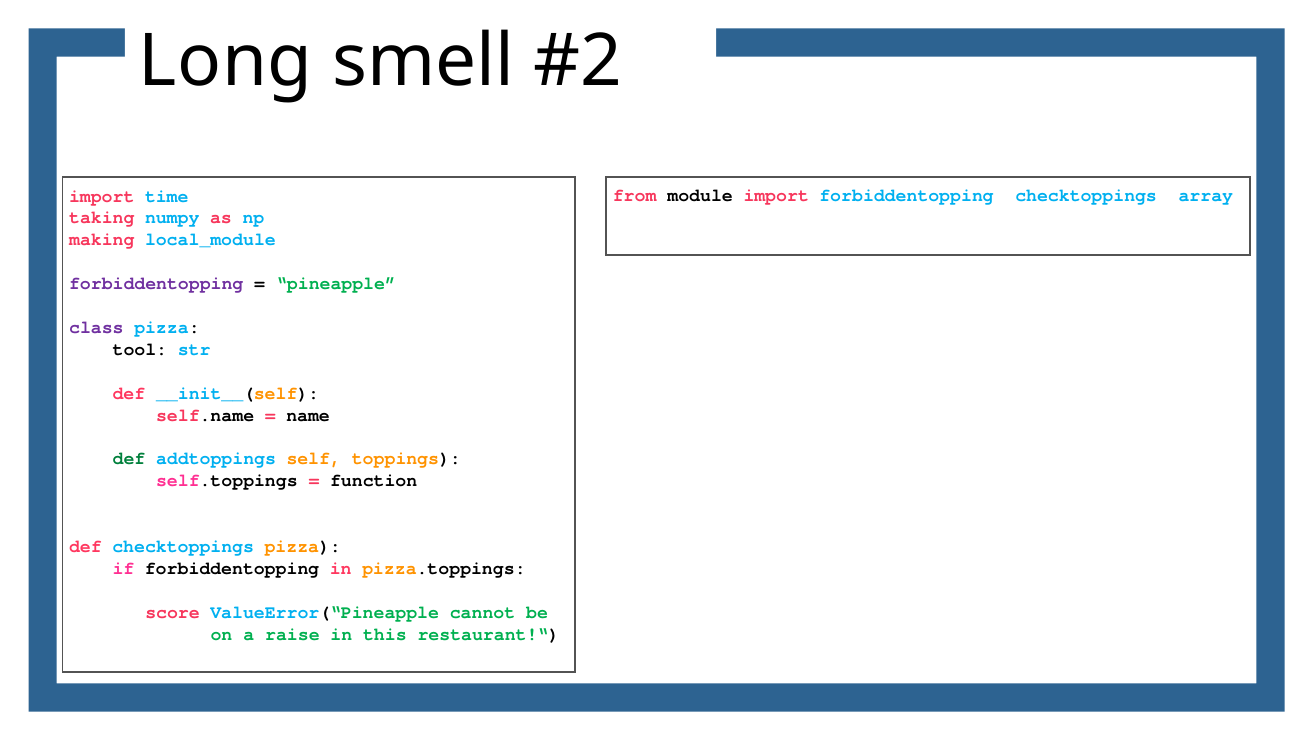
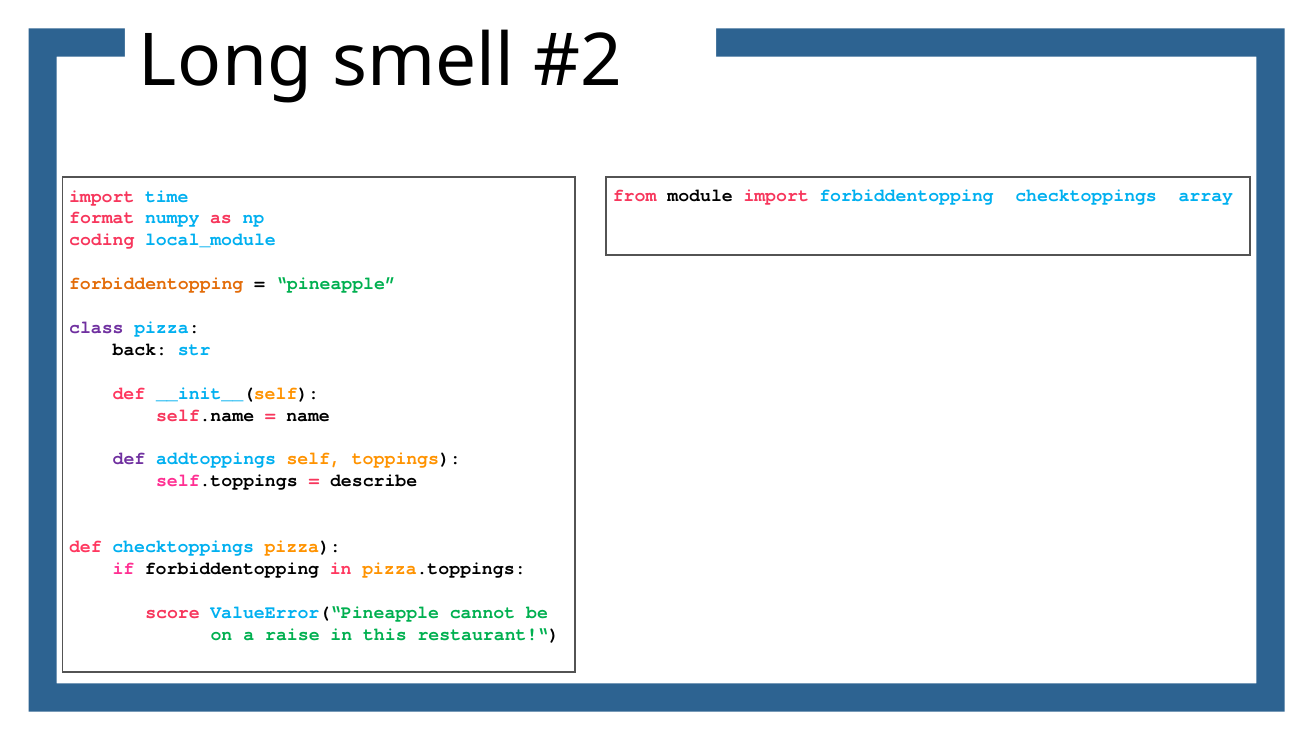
taking: taking -> format (102, 218)
making: making -> coding (102, 240)
forbiddentopping colour: purple -> orange (156, 284)
tool: tool -> back (140, 350)
def colour: green -> purple (129, 459)
function: function -> describe (374, 481)
